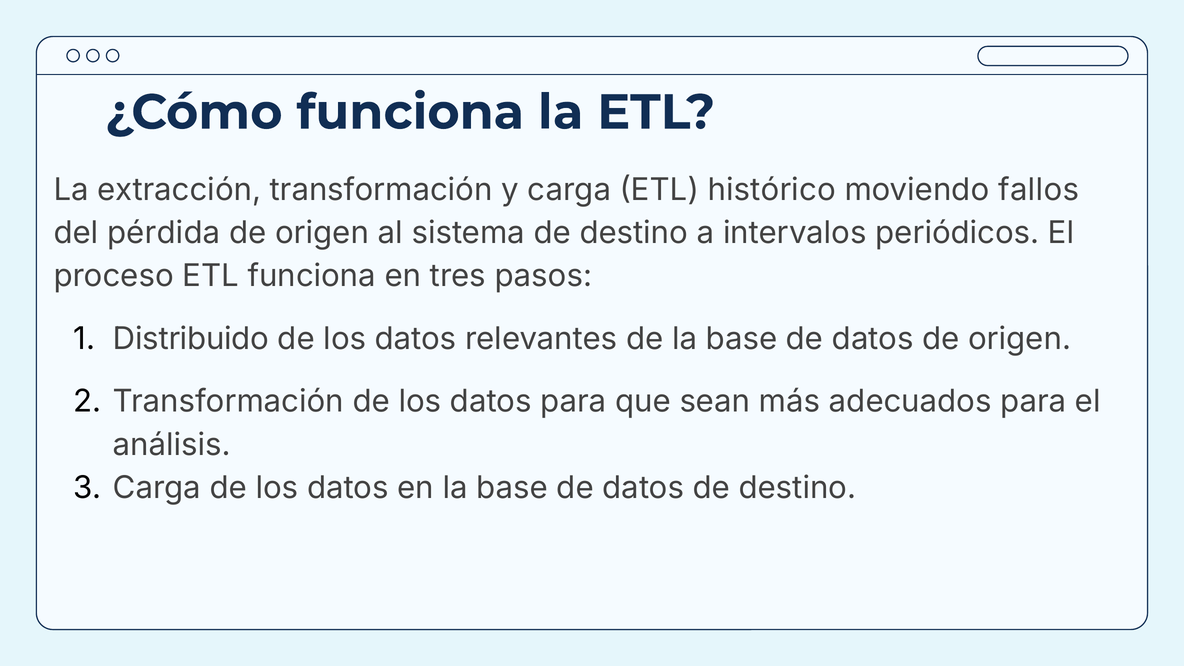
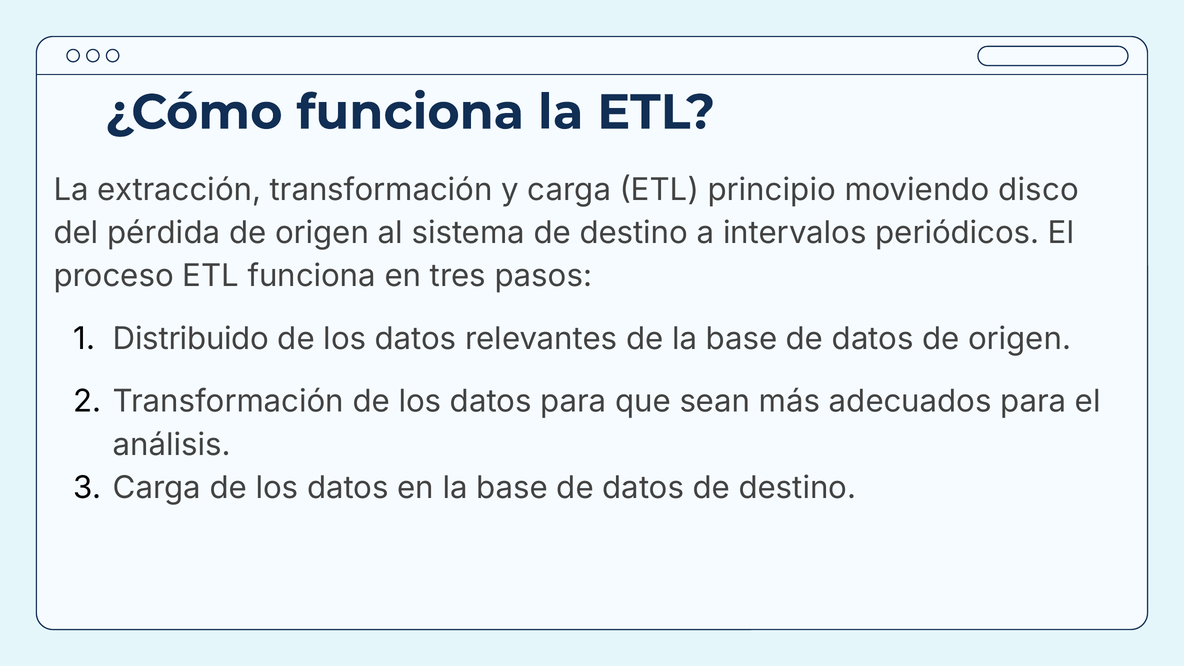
histórico: histórico -> principio (772, 190)
fallos: fallos -> disco (1039, 190)
